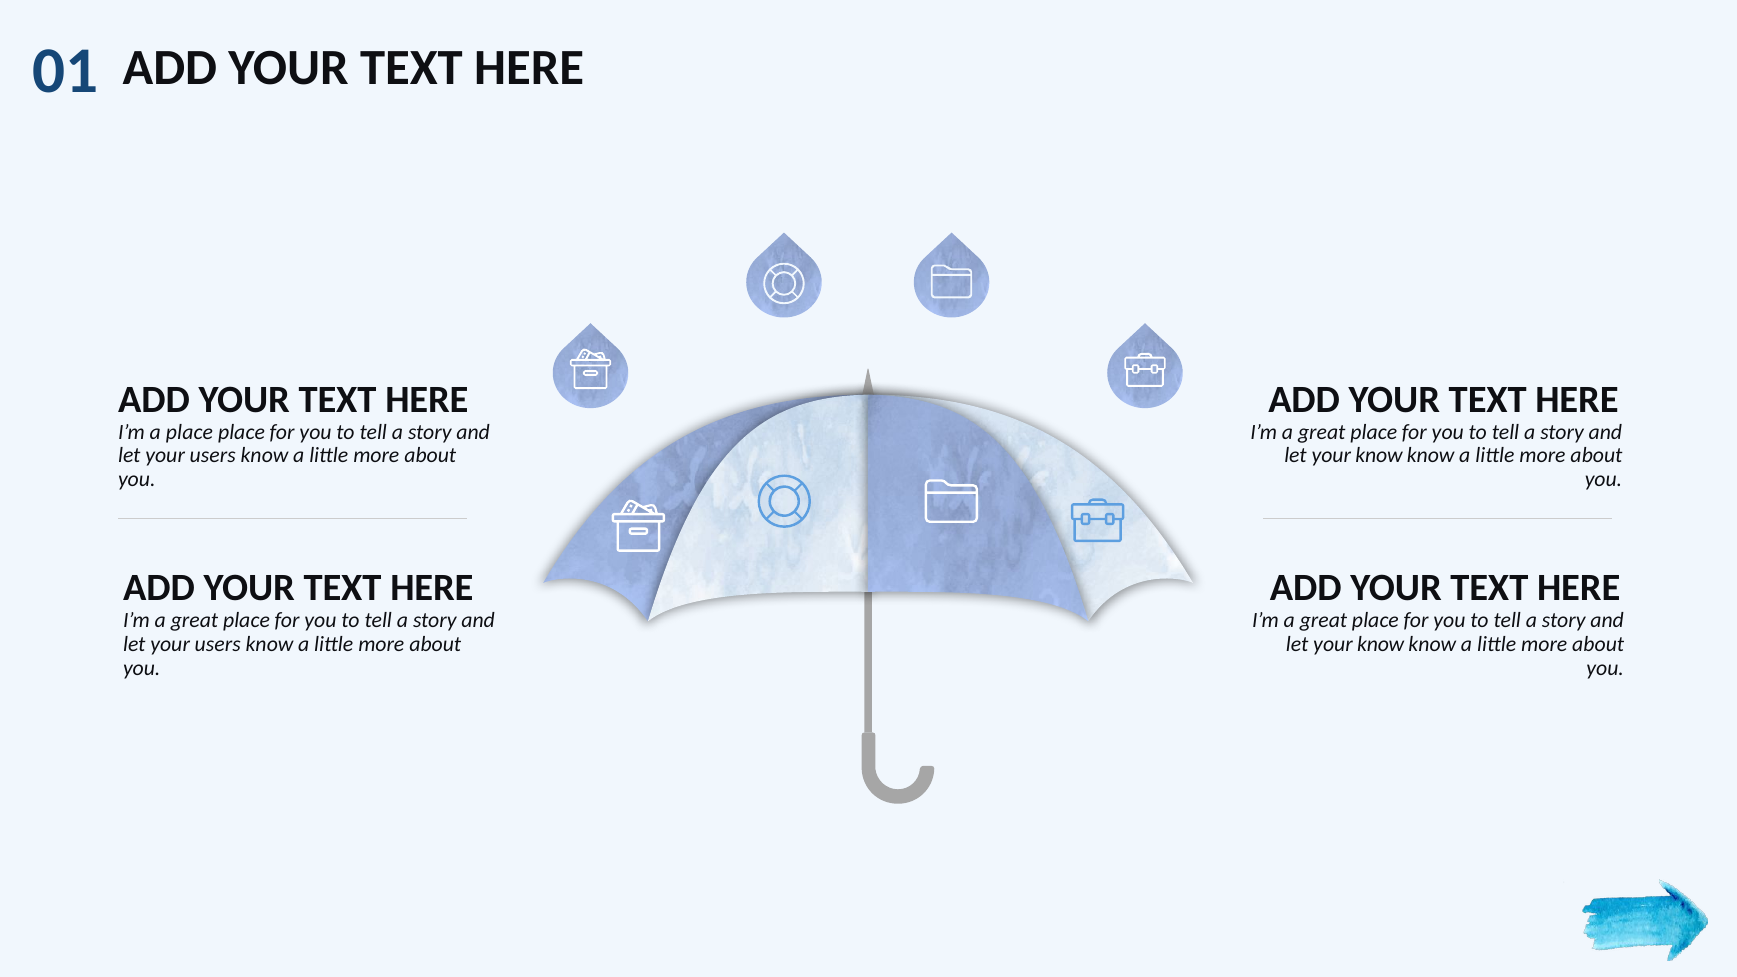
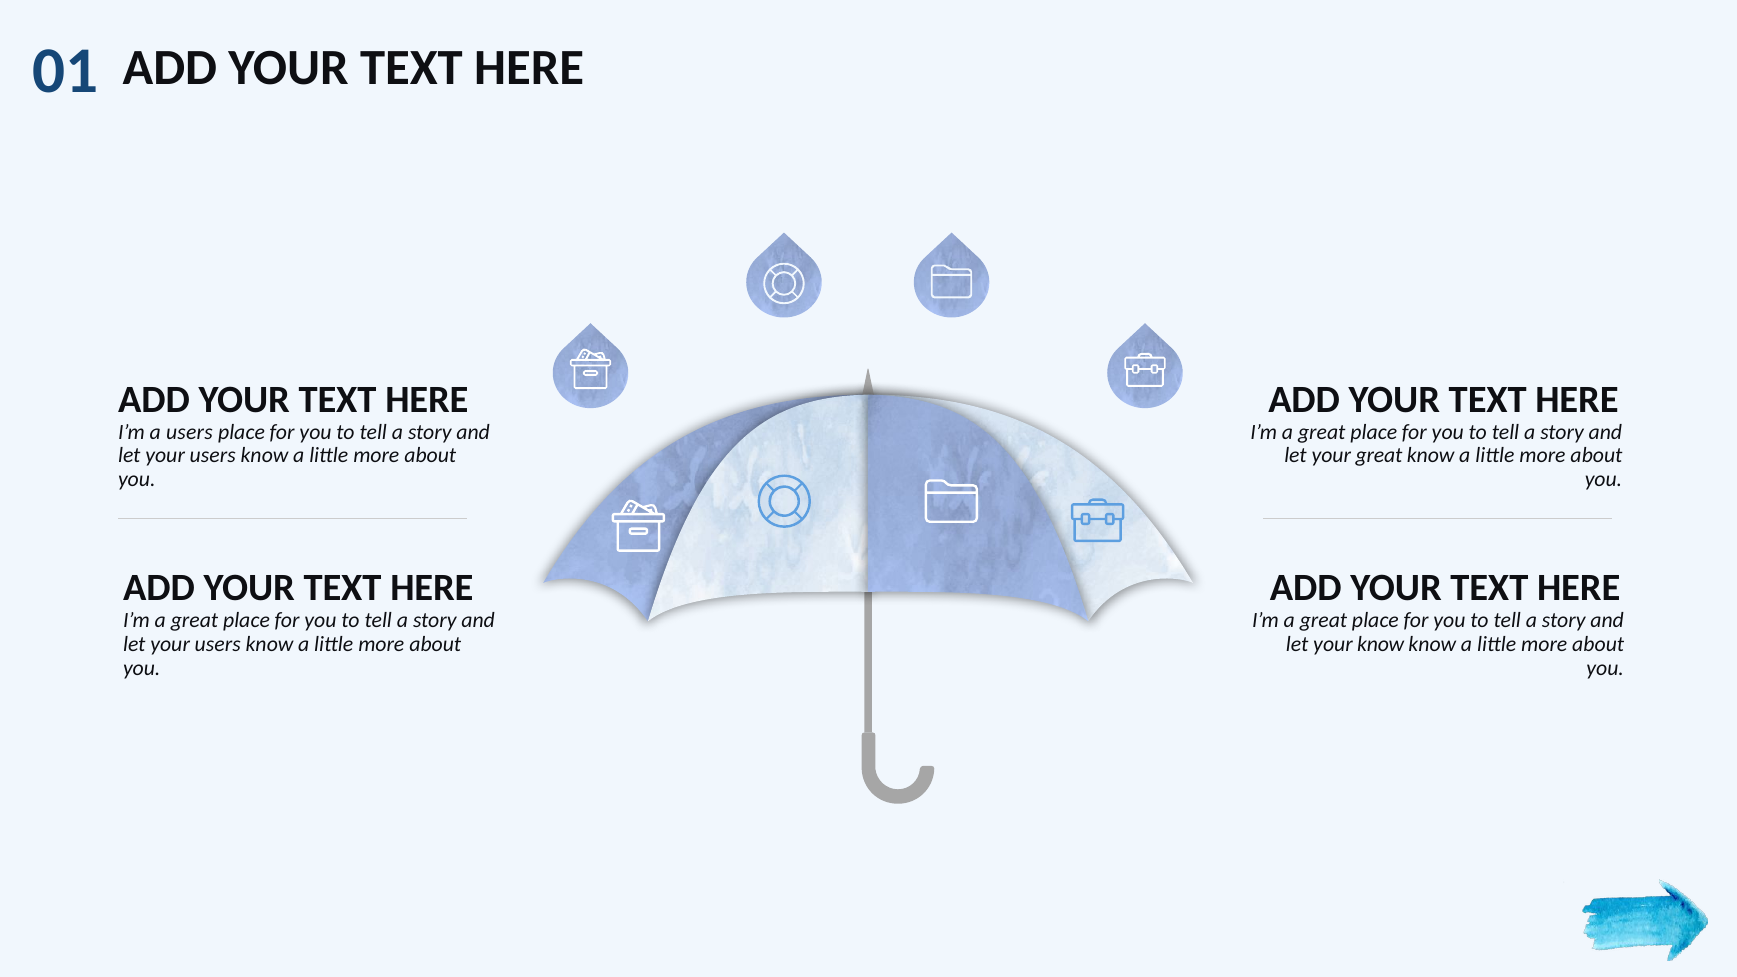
a place: place -> users (189, 432)
know: know -> great (1379, 456)
